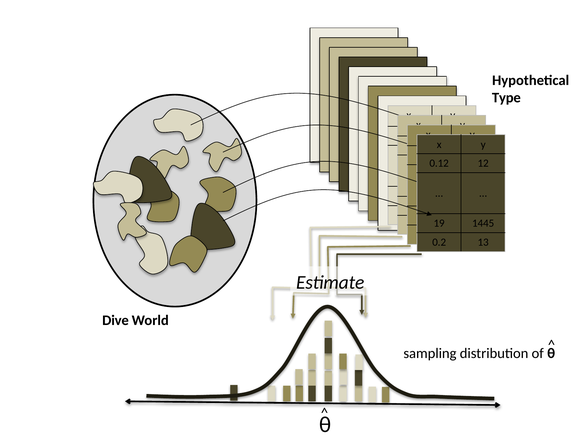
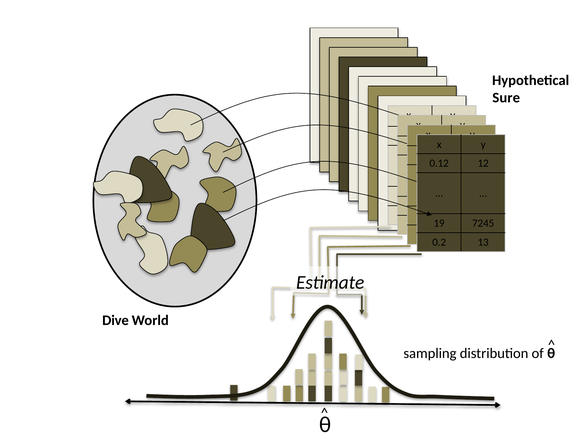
Type: Type -> Sure (506, 98)
1445: 1445 -> 7245 (483, 224)
